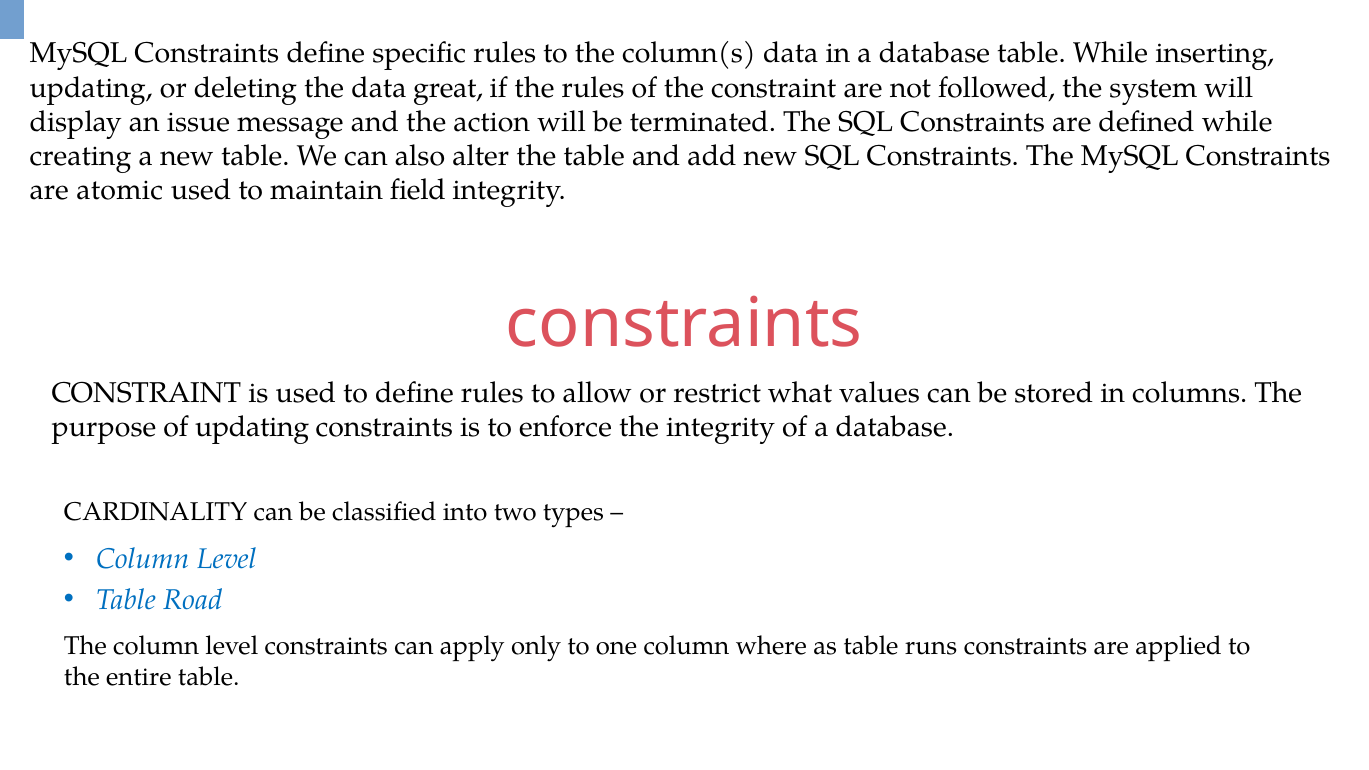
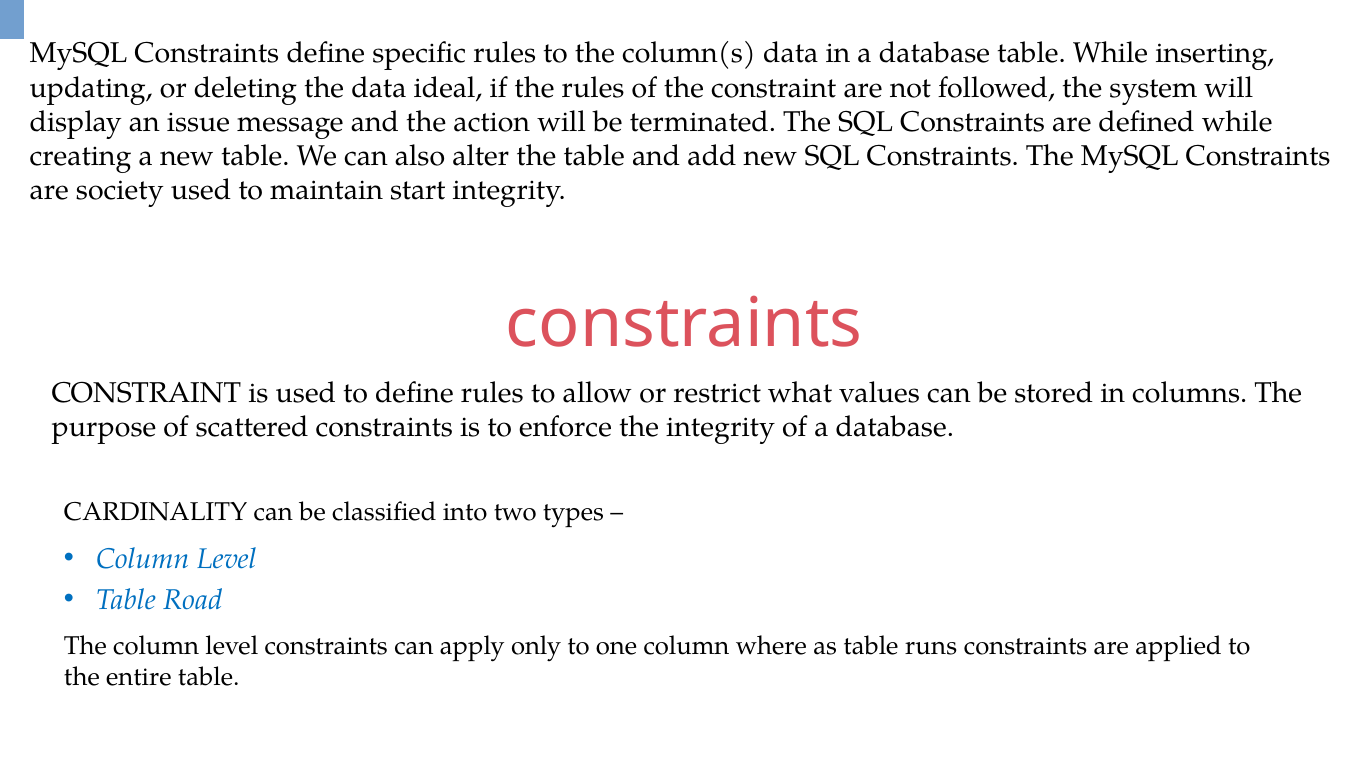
great: great -> ideal (448, 88)
atomic: atomic -> society (120, 190)
field: field -> start (418, 190)
of updating: updating -> scattered (252, 427)
